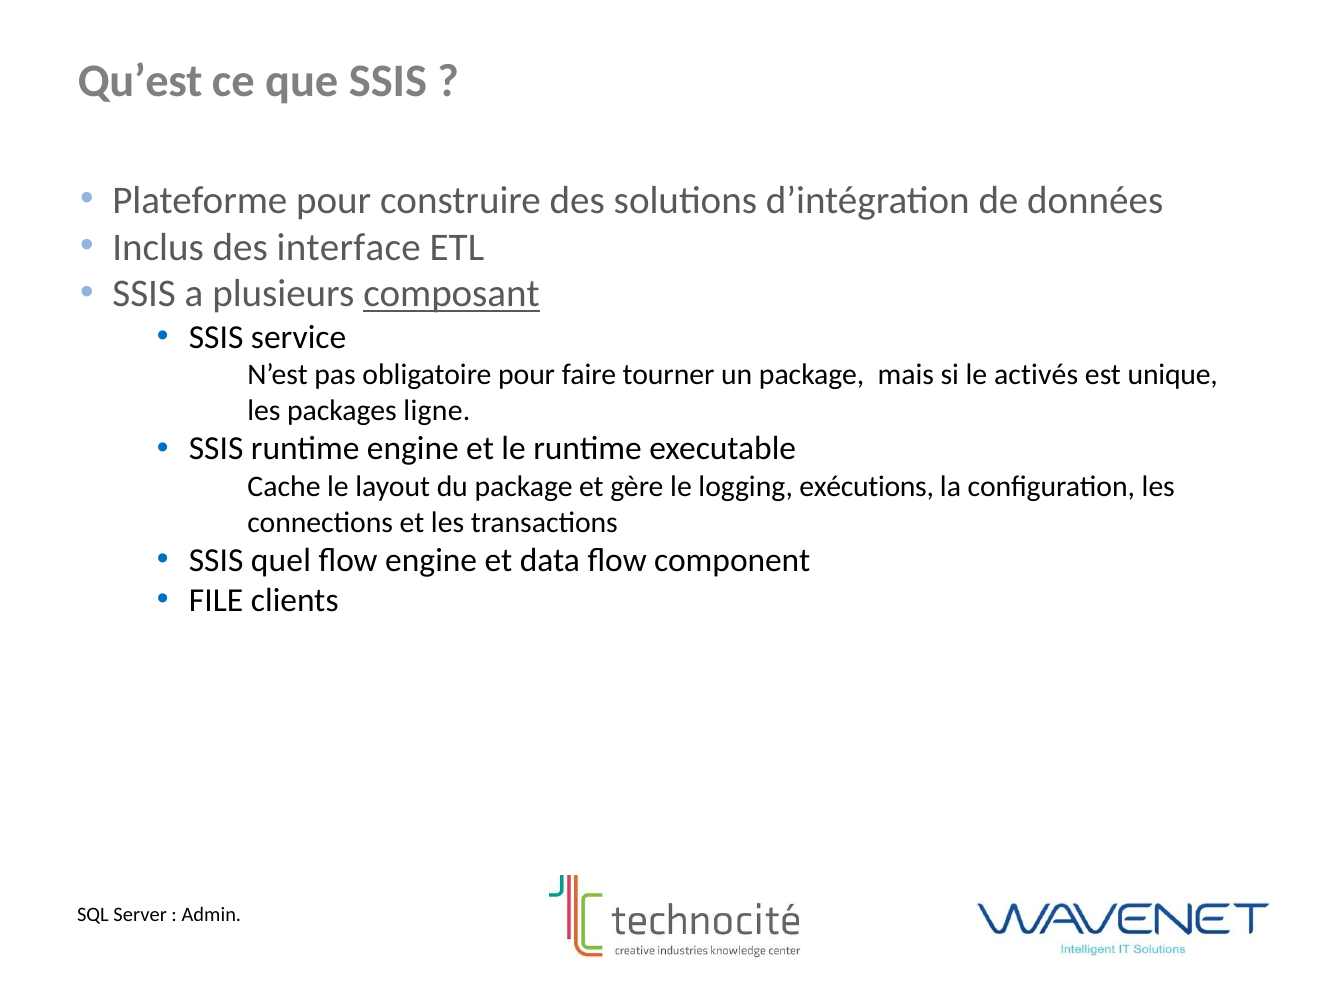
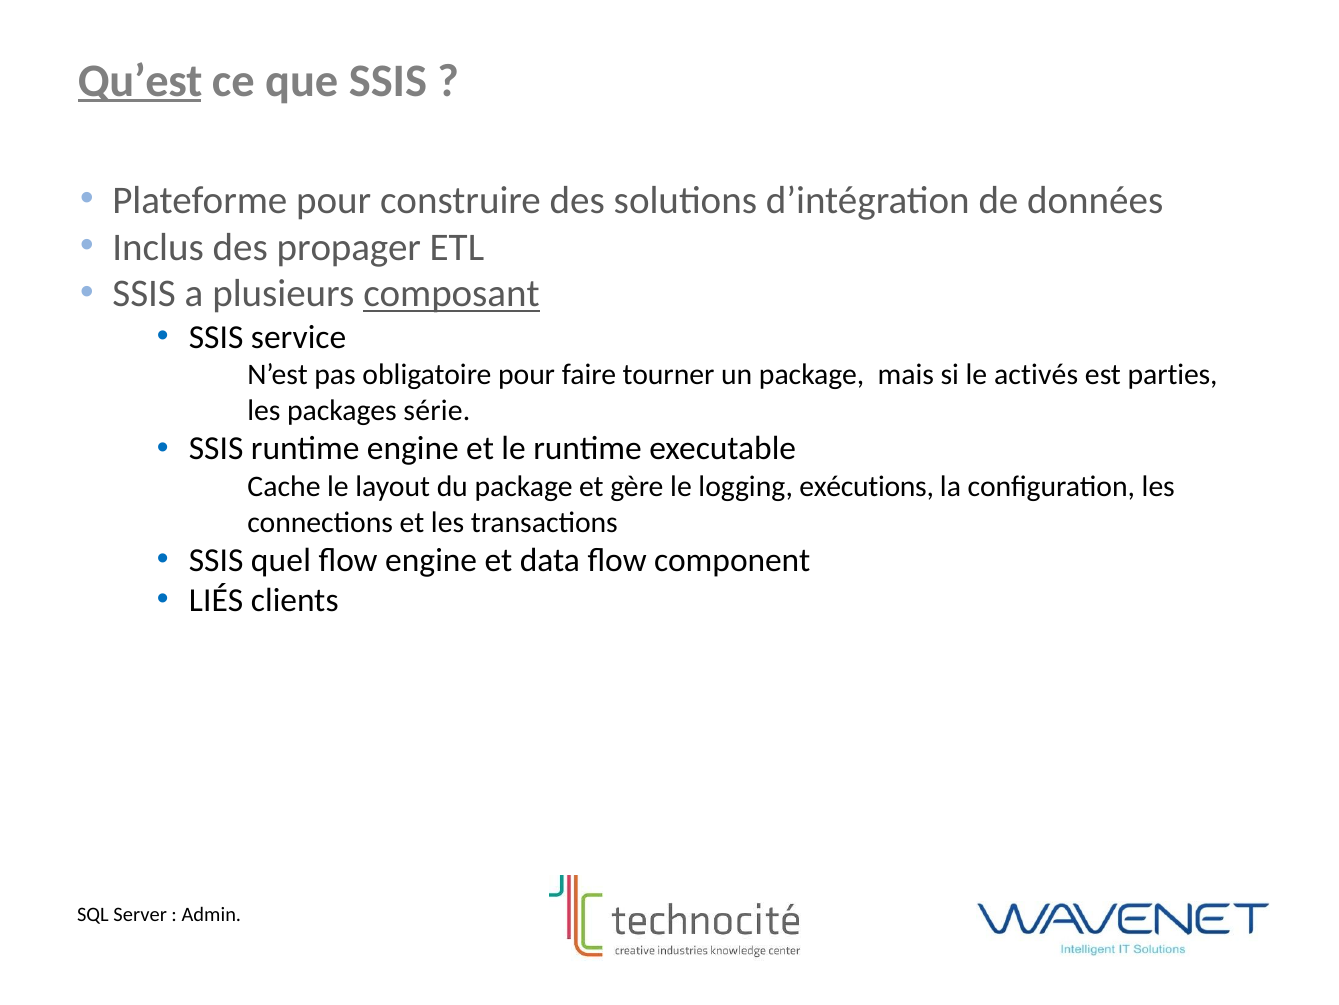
Qu’est underline: none -> present (140, 81)
interface: interface -> propager (349, 247)
unique: unique -> parties (1173, 375)
ligne: ligne -> série (437, 410)
FILE: FILE -> LIÉS (216, 600)
